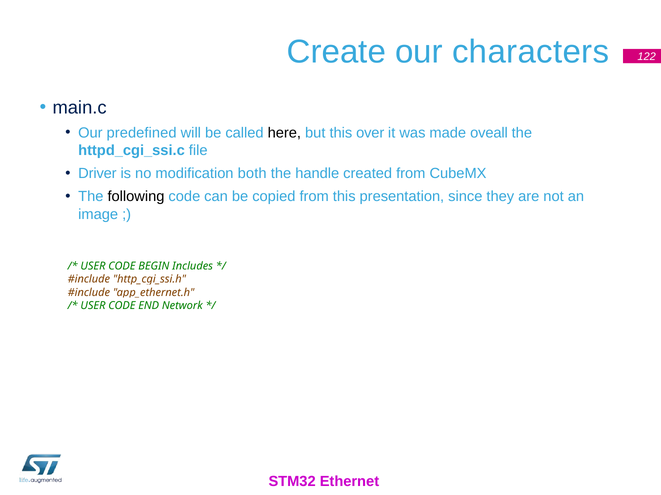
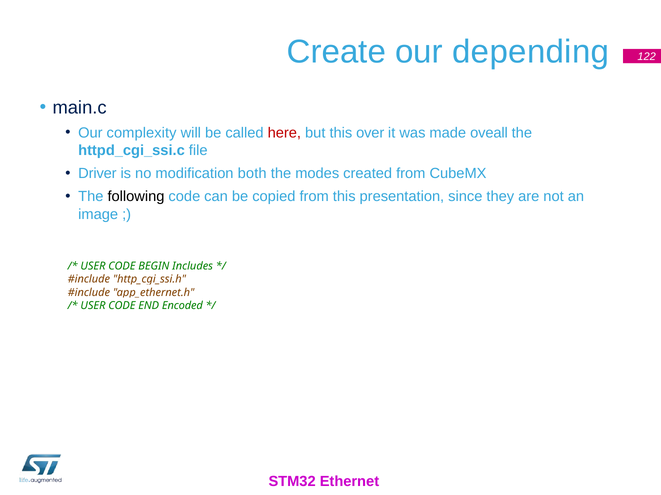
characters: characters -> depending (531, 52)
predefined: predefined -> complexity (142, 133)
here colour: black -> red (284, 133)
handle: handle -> modes (317, 174)
Network: Network -> Encoded (182, 306)
